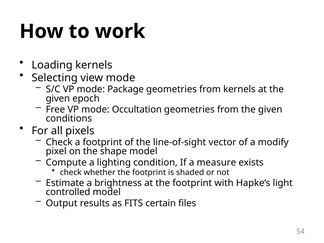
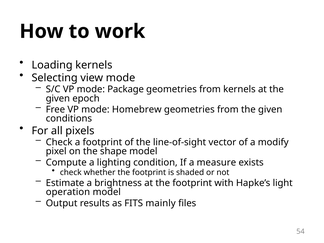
Occultation: Occultation -> Homebrew (137, 109)
controlled: controlled -> operation (68, 192)
certain: certain -> mainly (161, 203)
